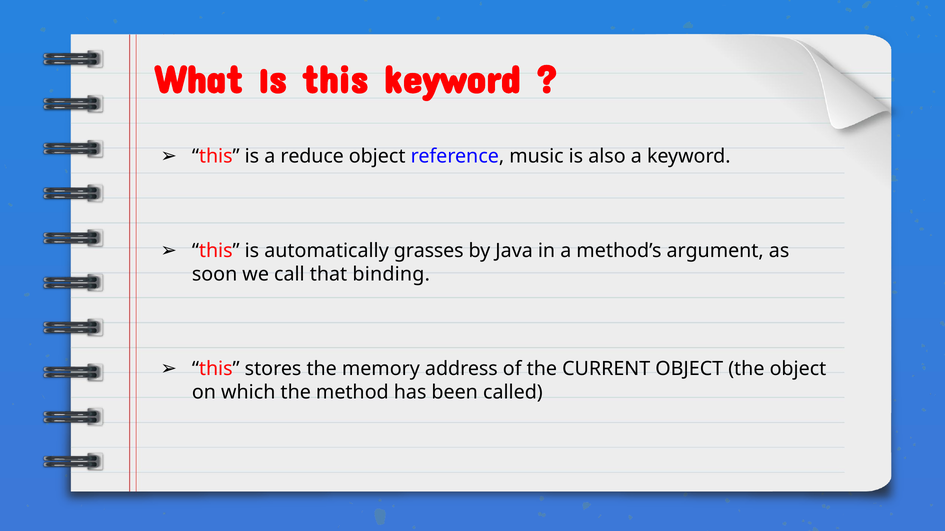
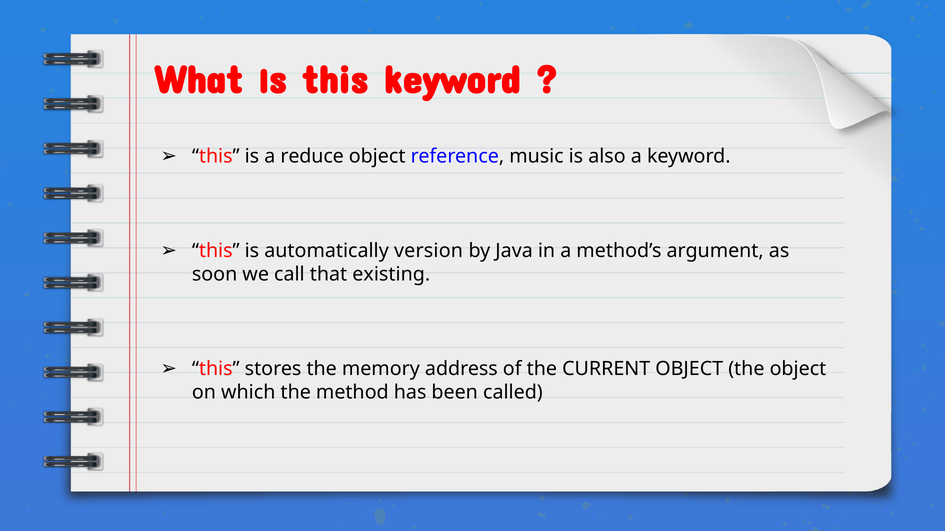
grasses: grasses -> version (429, 251)
binding: binding -> existing (391, 274)
